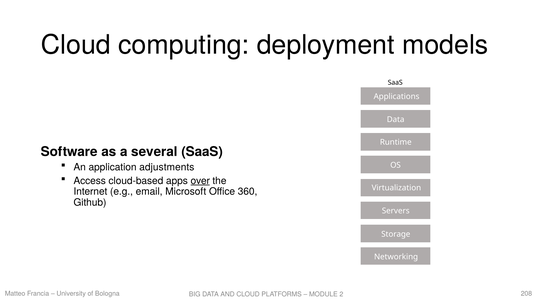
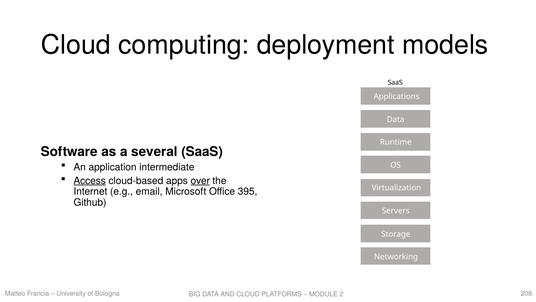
adjustments: adjustments -> intermediate (167, 167)
Access underline: none -> present (90, 180)
360: 360 -> 395 (248, 191)
